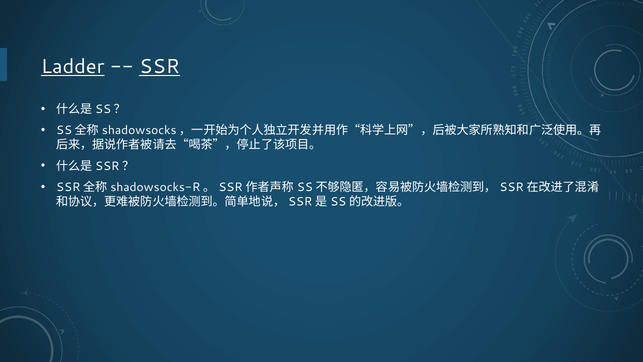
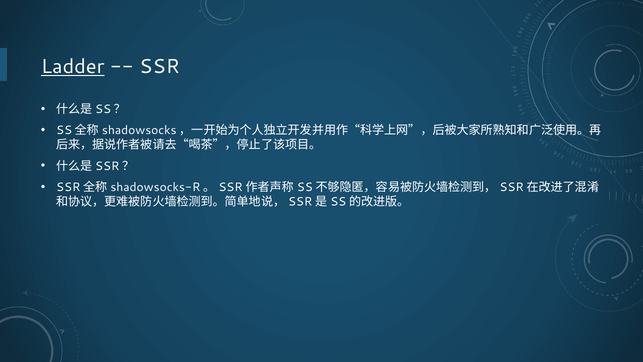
SSR underline: present -> none (160, 67)
